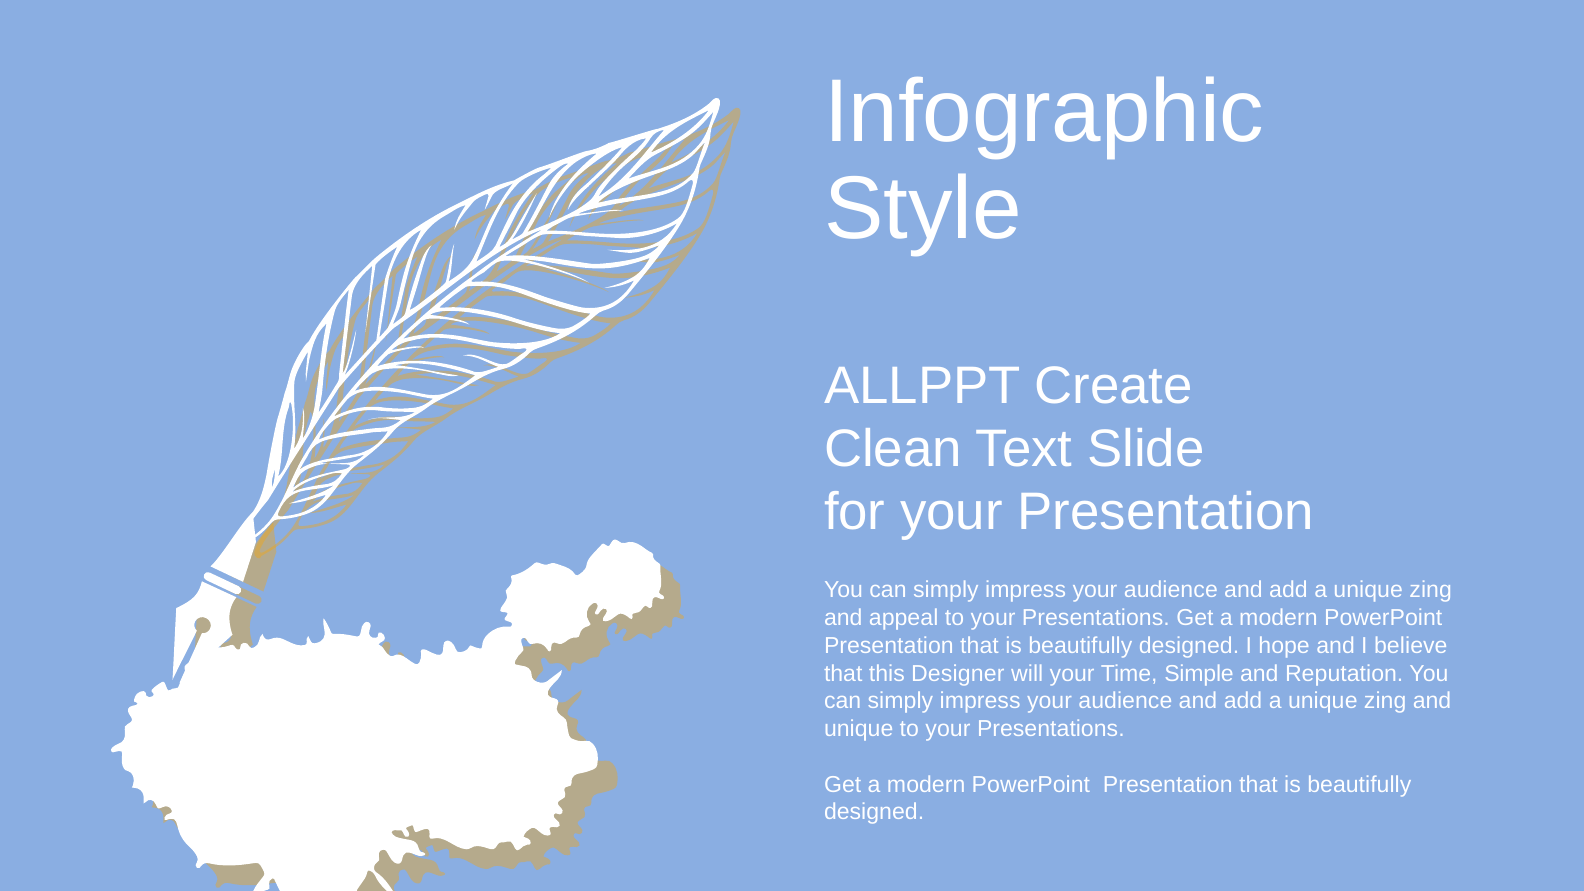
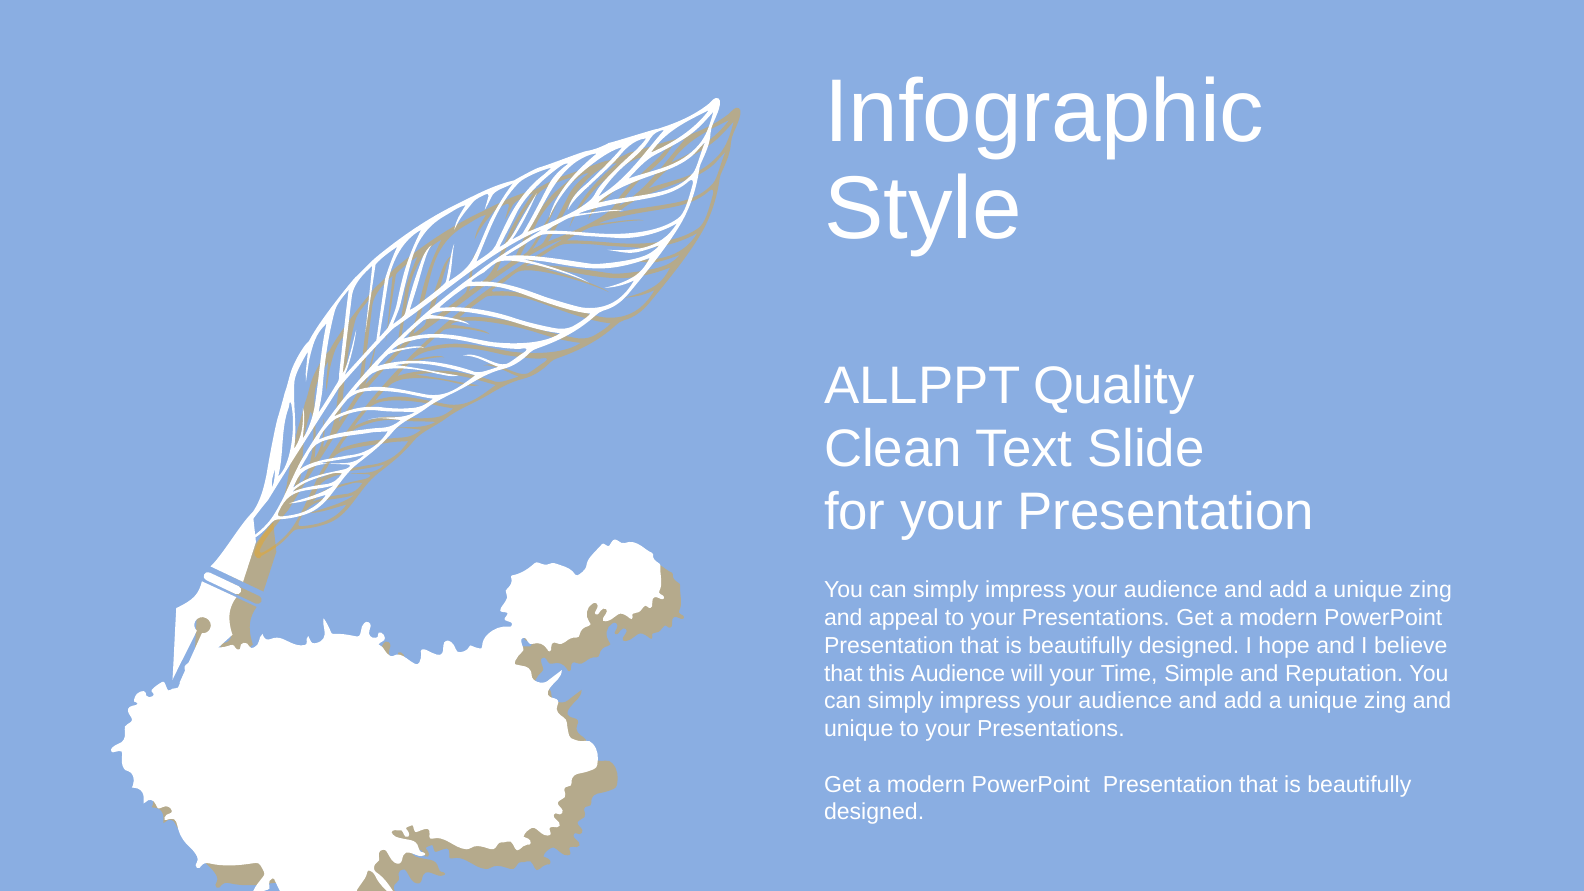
Create: Create -> Quality (1114, 386)
this Designer: Designer -> Audience (958, 674)
